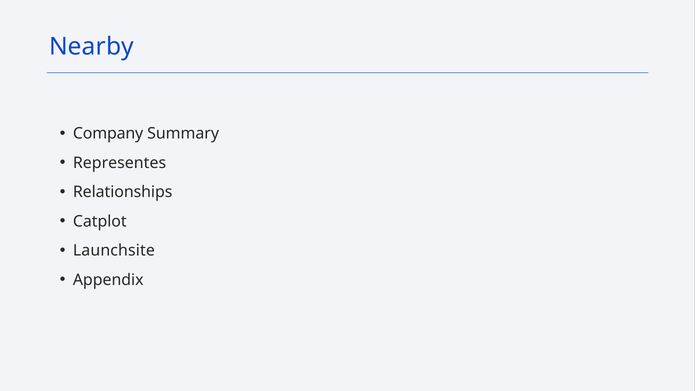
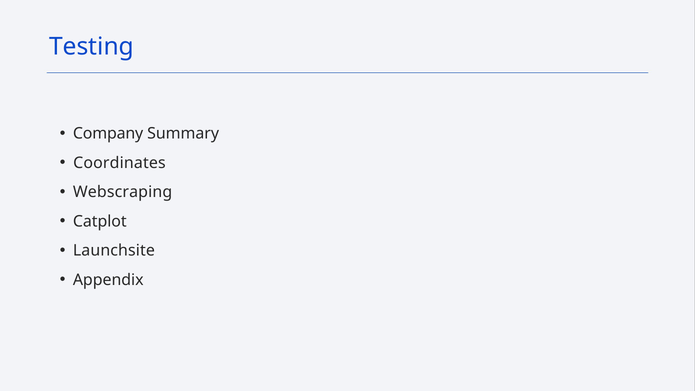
Nearby: Nearby -> Testing (92, 46)
Representes: Representes -> Coordinates (119, 163)
Relationships: Relationships -> Webscraping (123, 192)
